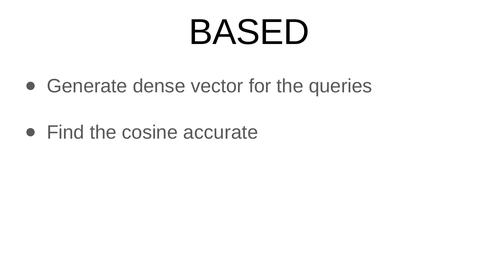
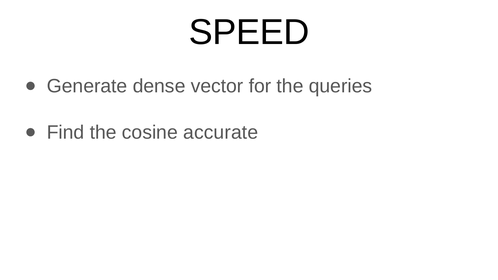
BASED: BASED -> SPEED (249, 32)
